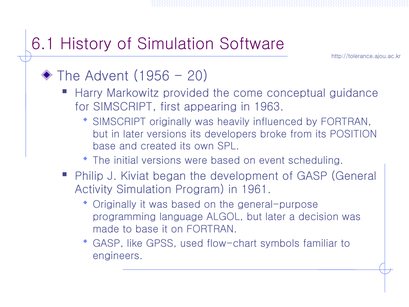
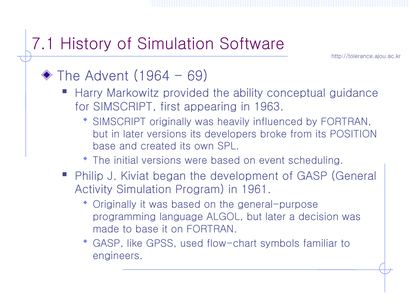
6.1: 6.1 -> 7.1 (43, 44)
1956: 1956 -> 1964 (151, 76)
20: 20 -> 69 (198, 76)
come: come -> ability (248, 93)
